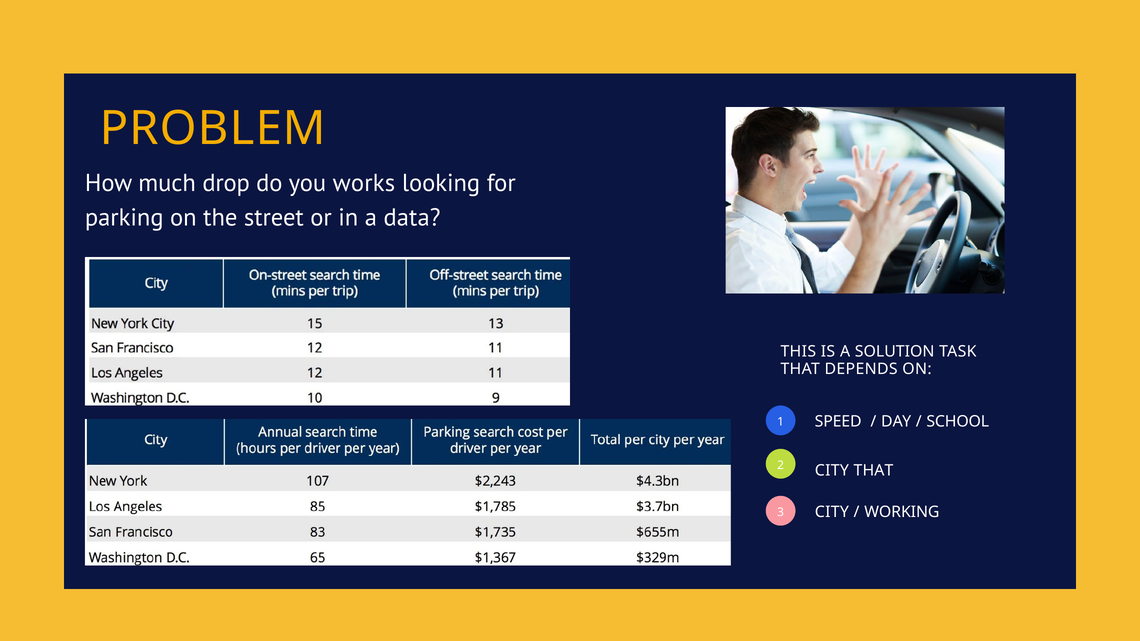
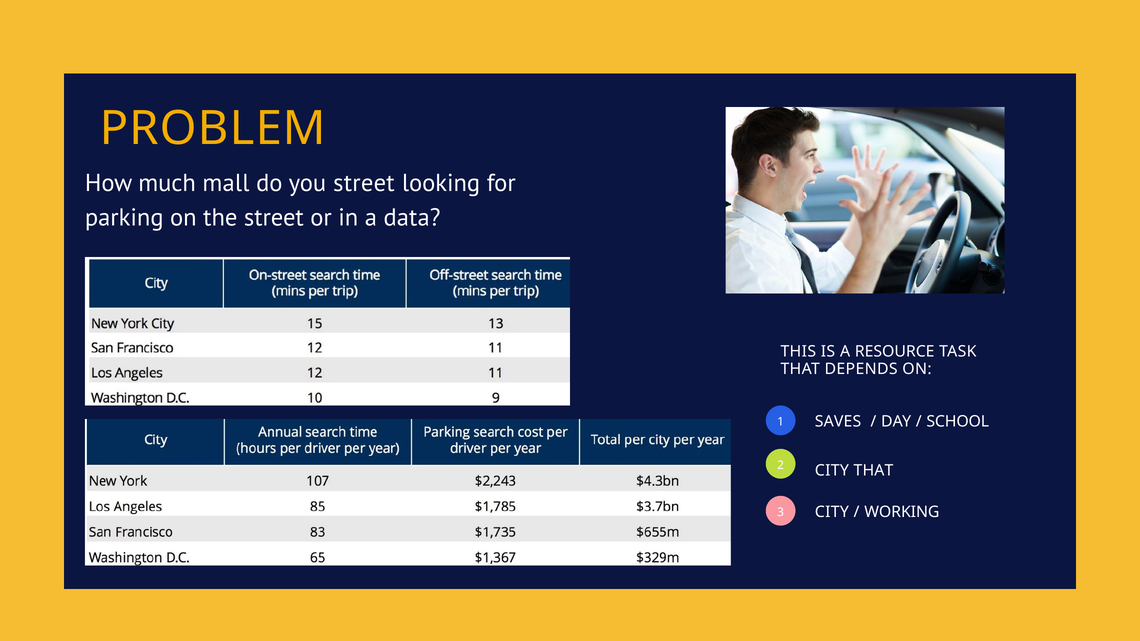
drop: drop -> mall (226, 183)
you works: works -> street (364, 183)
SOLUTION: SOLUTION -> RESOURCE (895, 352)
SPEED: SPEED -> SAVES (838, 422)
